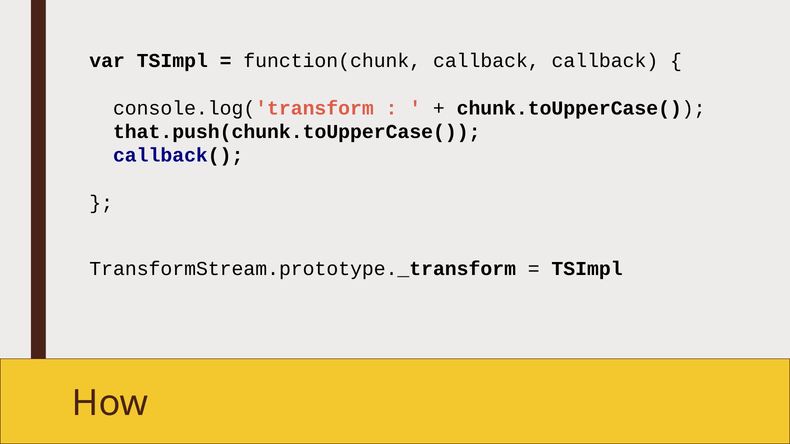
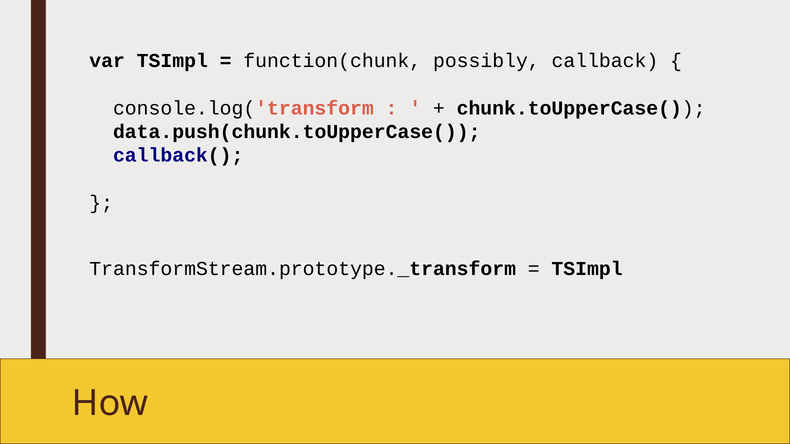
function(chunk callback: callback -> possibly (486, 61)
that.push(chunk.toUpperCase(: that.push(chunk.toUpperCase( -> data.push(chunk.toUpperCase( (297, 132)
